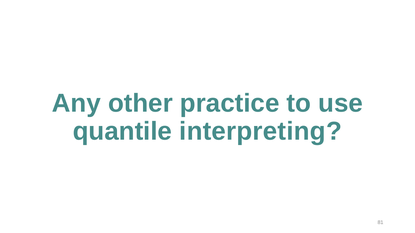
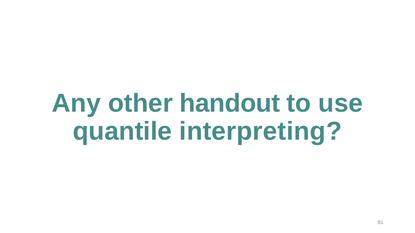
practice: practice -> handout (230, 103)
